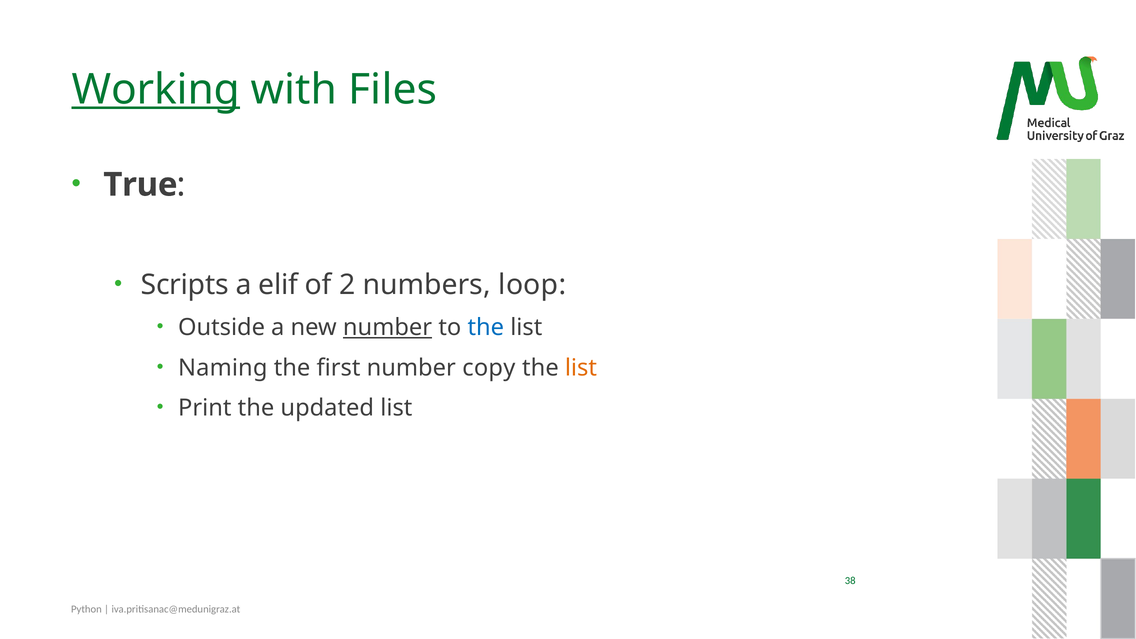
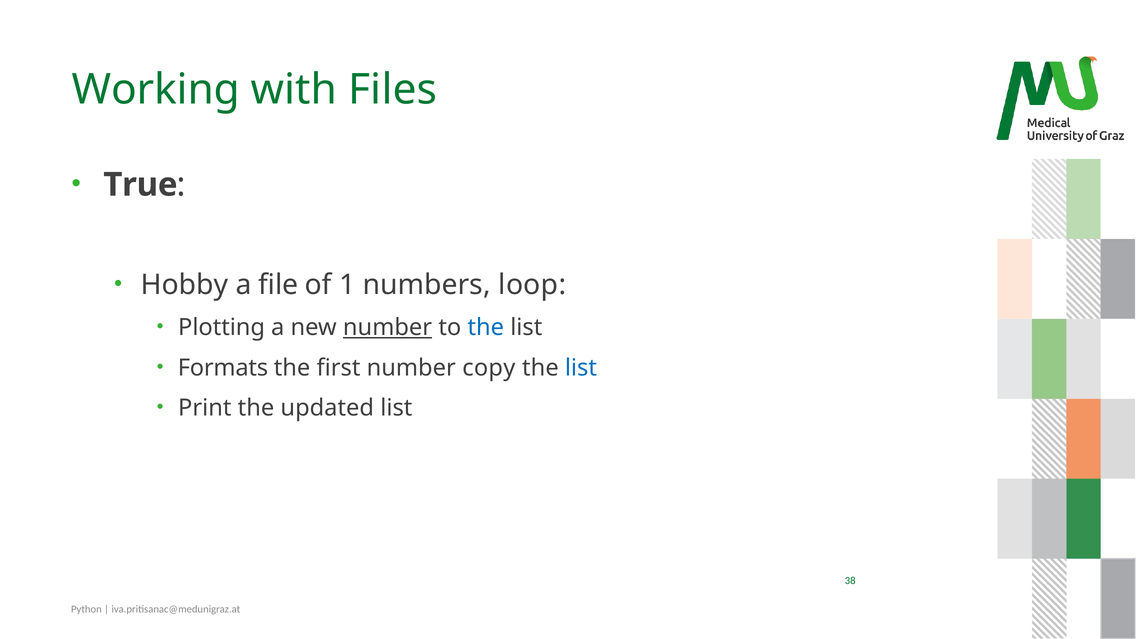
Working underline: present -> none (156, 90)
Scripts: Scripts -> Hobby (185, 285)
elif: elif -> file (278, 285)
2: 2 -> 1 (347, 285)
Outside: Outside -> Plotting (222, 327)
Naming: Naming -> Formats (223, 368)
list colour: orange -> blue (581, 368)
